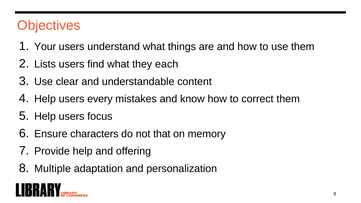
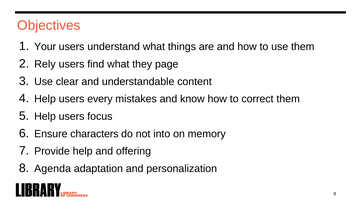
Lists: Lists -> Rely (45, 64)
each: each -> page (167, 64)
that: that -> into (162, 134)
Multiple: Multiple -> Agenda (53, 169)
